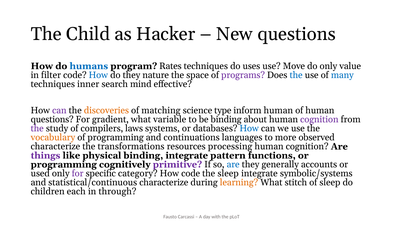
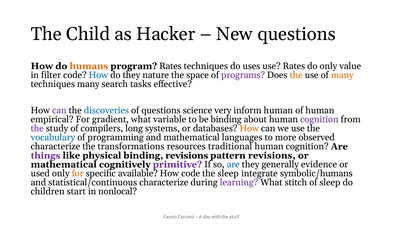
humans colour: blue -> orange (89, 66)
use Move: Move -> Rates (294, 66)
the colour: blue -> orange (296, 75)
many colour: blue -> orange (342, 75)
techniques inner: inner -> many (88, 84)
mind: mind -> tasks (141, 84)
discoveries colour: orange -> blue (106, 110)
of matching: matching -> questions (161, 110)
type: type -> very (223, 110)
questions: questions -> empirical (52, 119)
laws: laws -> long (134, 128)
How colour: blue -> orange (249, 128)
vocabulary colour: orange -> blue (53, 137)
and continuations: continuations -> mathematical (192, 137)
processing: processing -> traditional (230, 146)
binding integrate: integrate -> revisions (187, 155)
pattern functions: functions -> revisions (272, 155)
programming: programming -> mathematical (64, 164)
accounts: accounts -> evidence (319, 164)
for colour: purple -> orange (78, 173)
category: category -> available (138, 173)
symbolic/systems: symbolic/systems -> symbolic/humans (316, 173)
learning colour: orange -> purple (239, 182)
each: each -> start (76, 191)
through: through -> nonlocal (118, 191)
